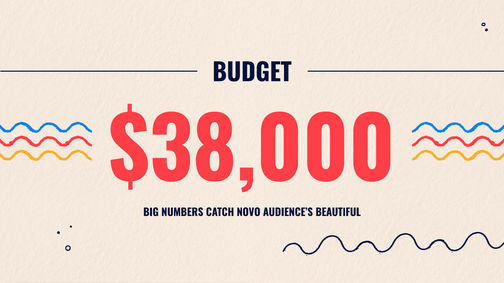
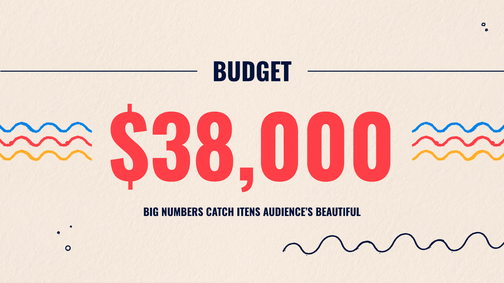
NOVO: NOVO -> ITENS (249, 213)
